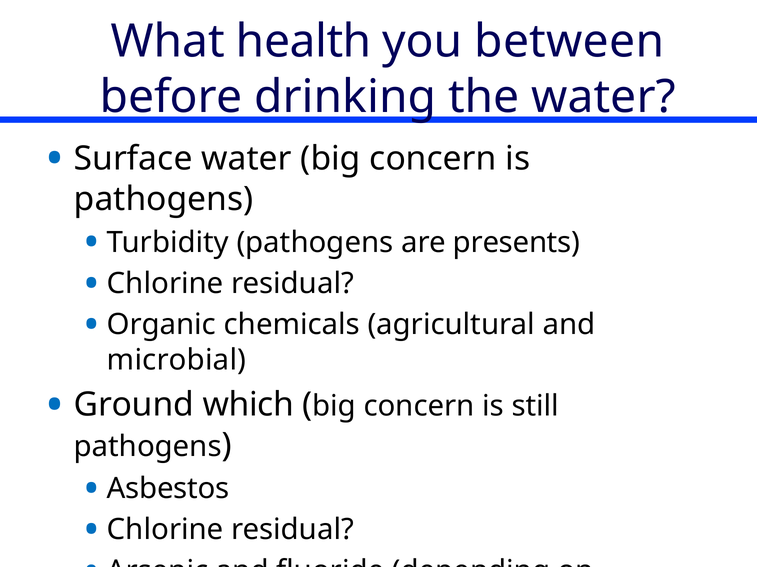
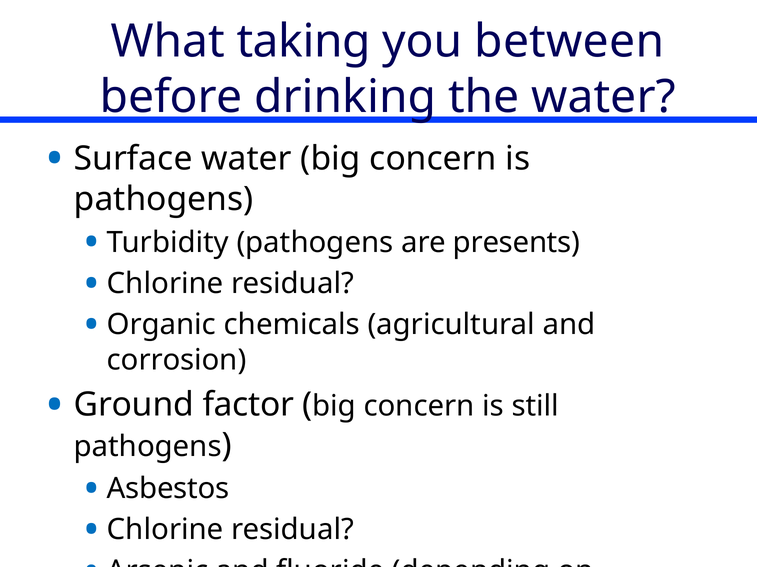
health: health -> taking (304, 42)
microbial: microbial -> corrosion (177, 360)
which: which -> factor (248, 405)
